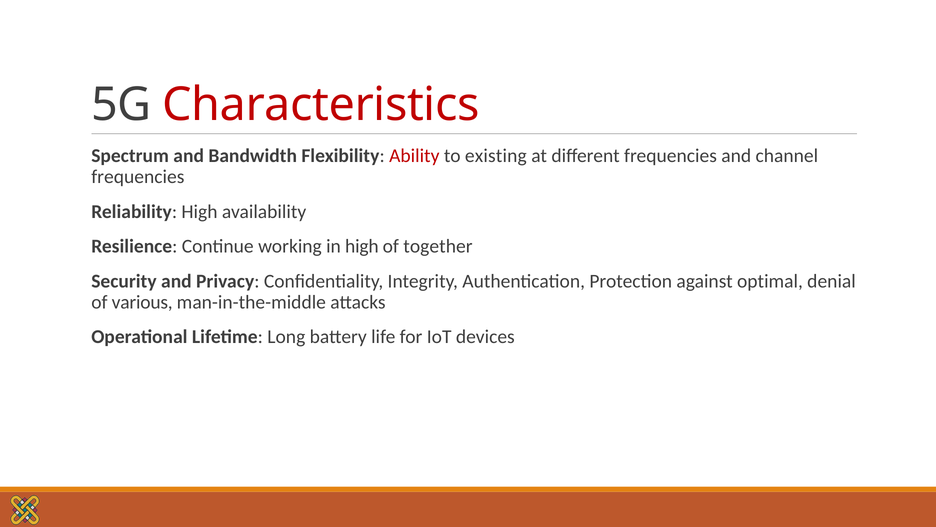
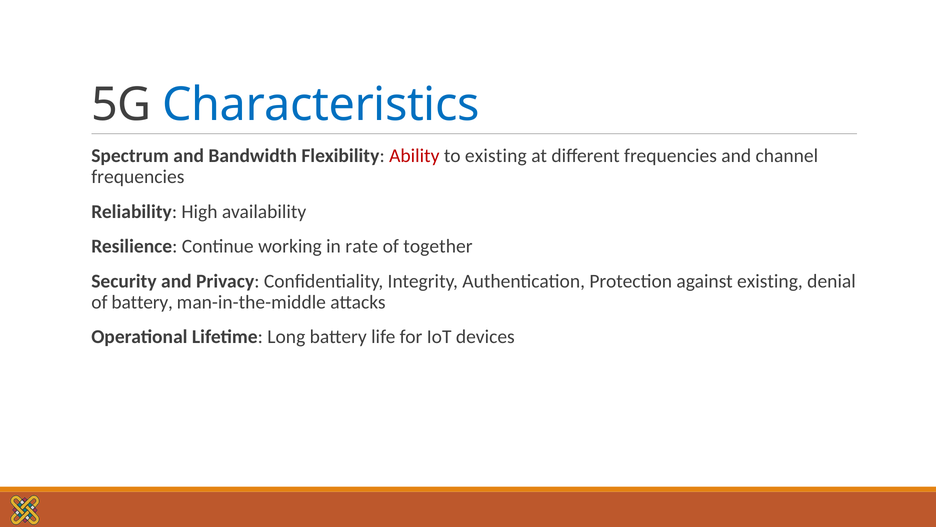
Characteristics colour: red -> blue (321, 105)
in high: high -> rate (362, 246)
against optimal: optimal -> existing (770, 281)
of various: various -> battery (142, 302)
